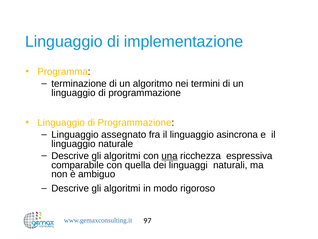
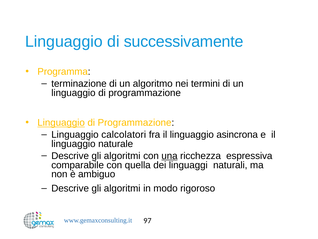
implementazione: implementazione -> successivamente (184, 42)
Linguaggio underline: none -> present (61, 123)
assegnato: assegnato -> calcolatori (124, 134)
